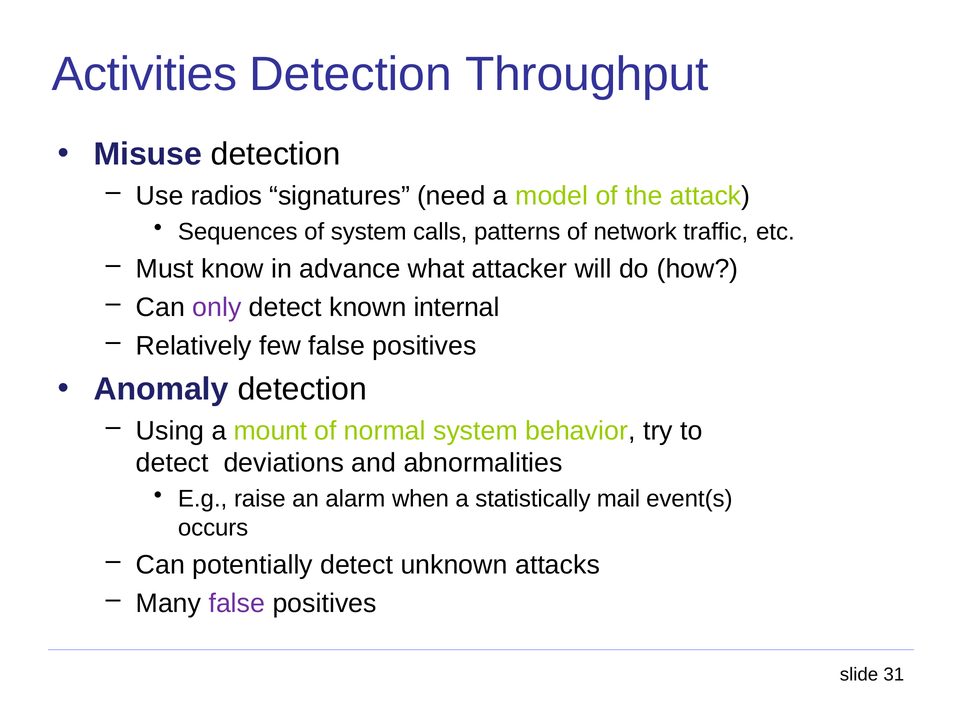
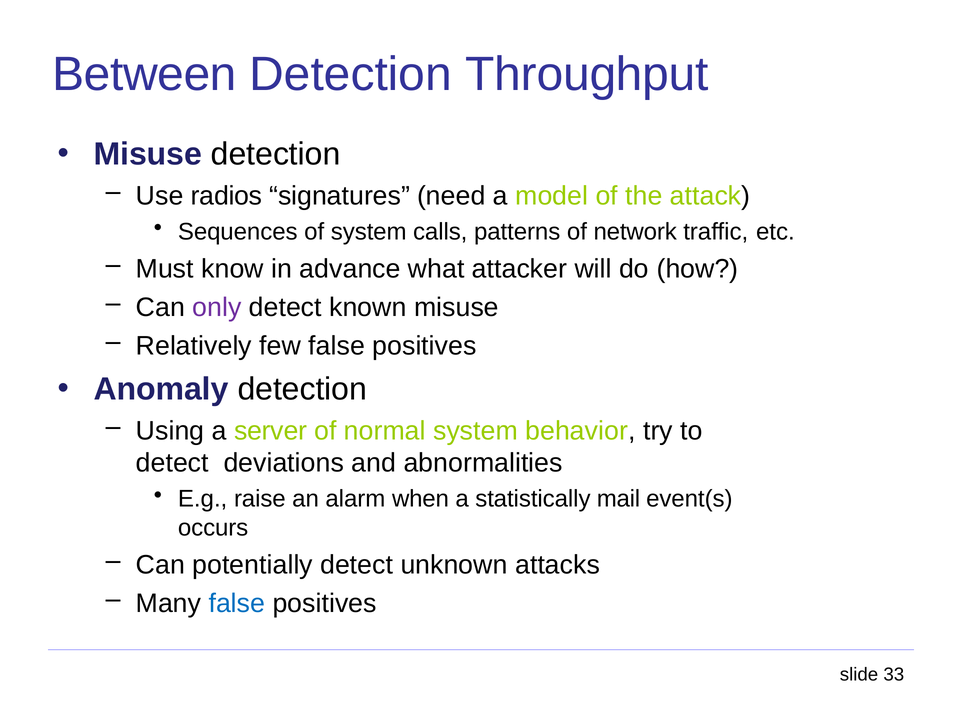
Activities: Activities -> Between (144, 74)
known internal: internal -> misuse (456, 307)
mount: mount -> server (271, 430)
false colour: purple -> blue (237, 603)
31: 31 -> 33 (894, 674)
